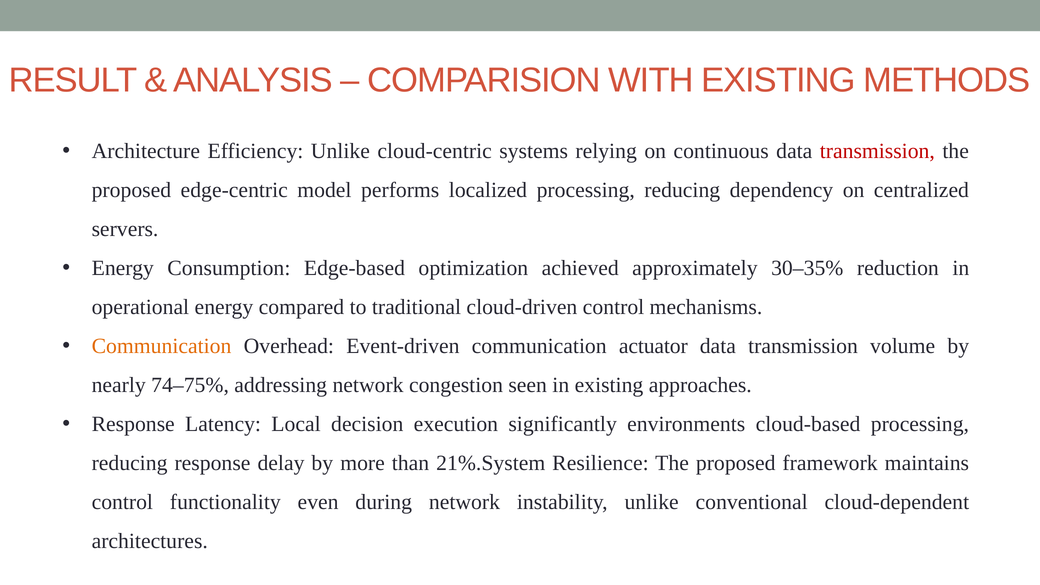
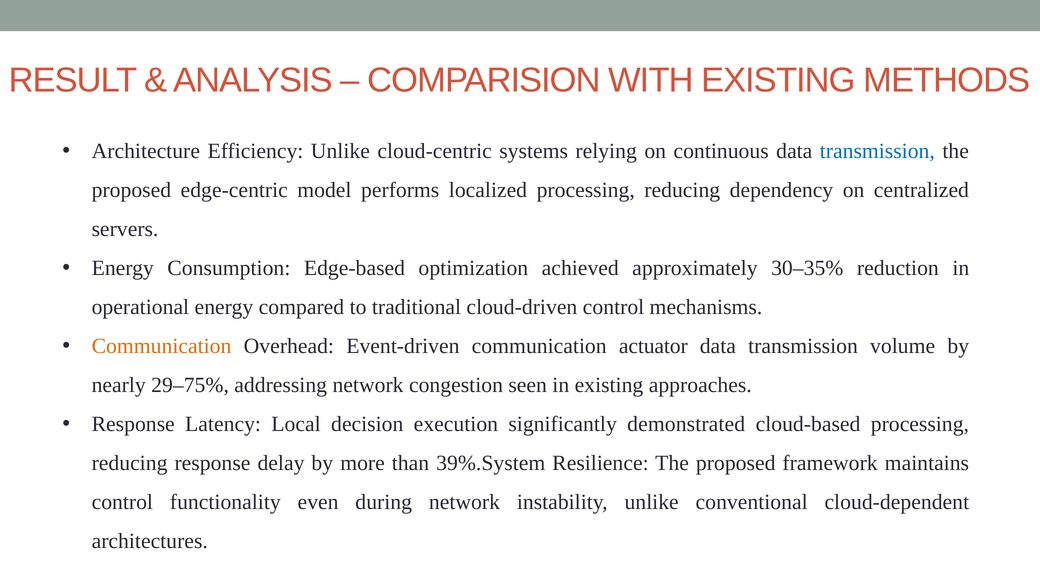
transmission colour: red -> blue (877, 151)
74–75%: 74–75% -> 29–75% (190, 385)
environments: environments -> demonstrated (686, 424)
21%.System: 21%.System -> 39%.System (491, 463)
